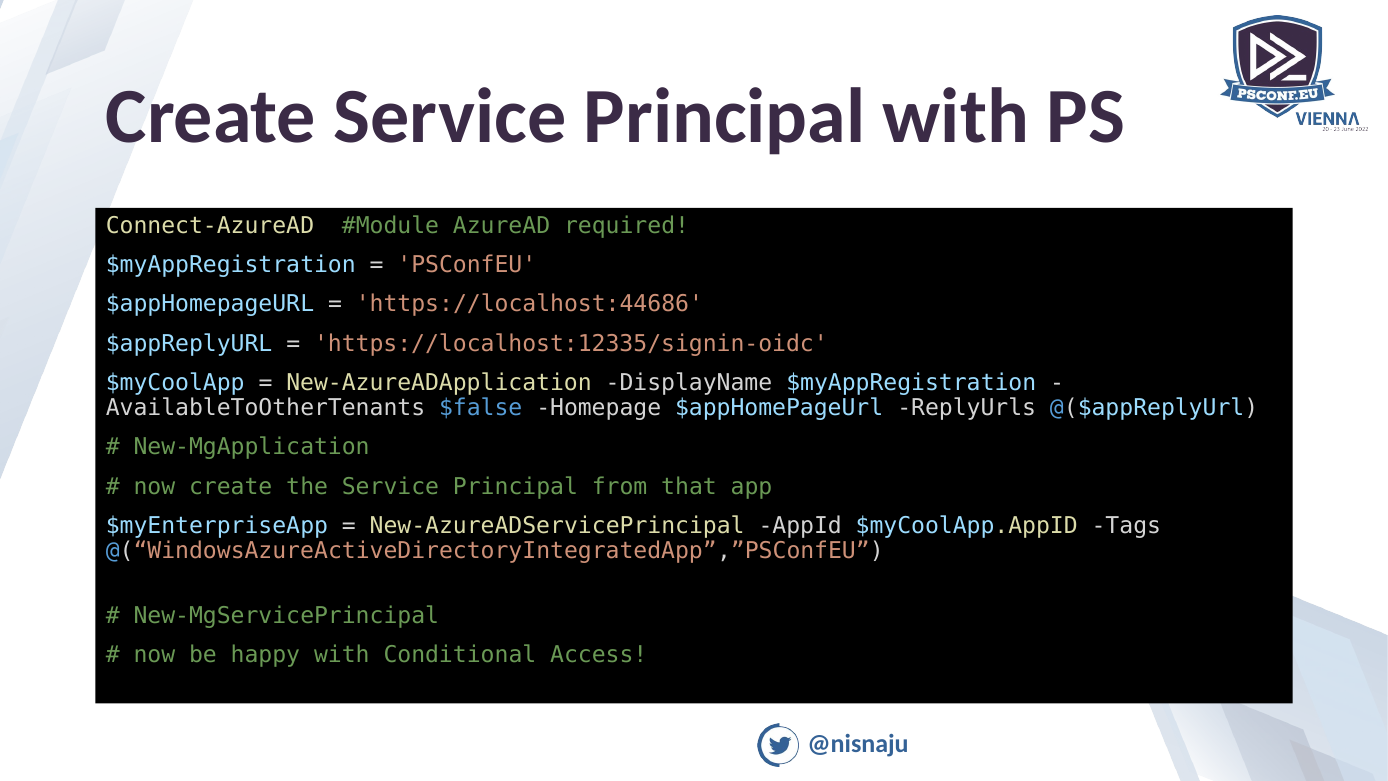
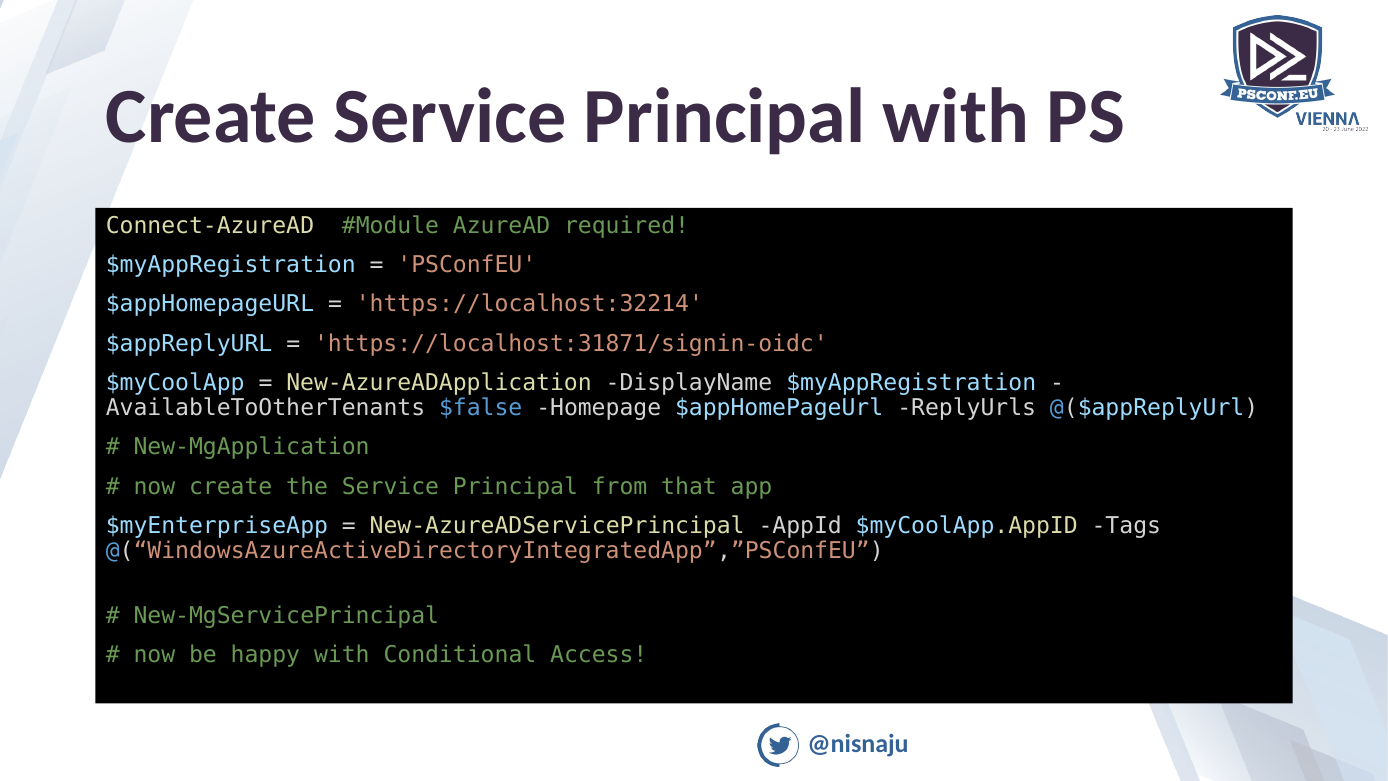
https://localhost:44686: https://localhost:44686 -> https://localhost:32214 (529, 304)
https://localhost:12335/signin-oidc: https://localhost:12335/signin-oidc -> https://localhost:31871/signin-oidc (571, 344)
